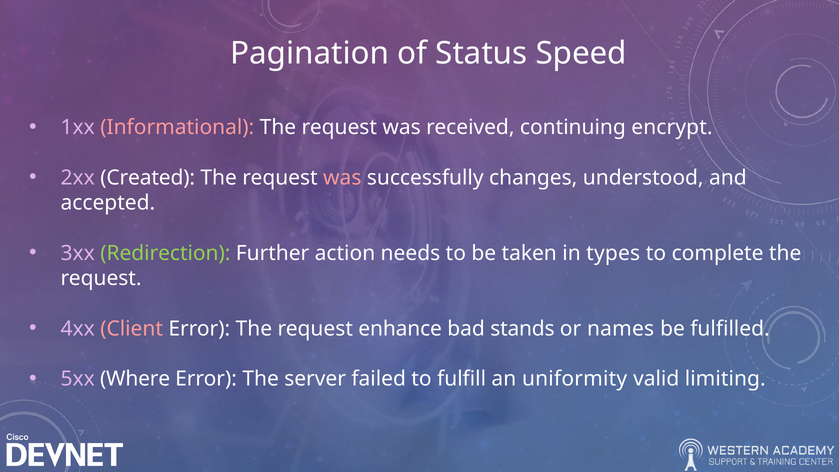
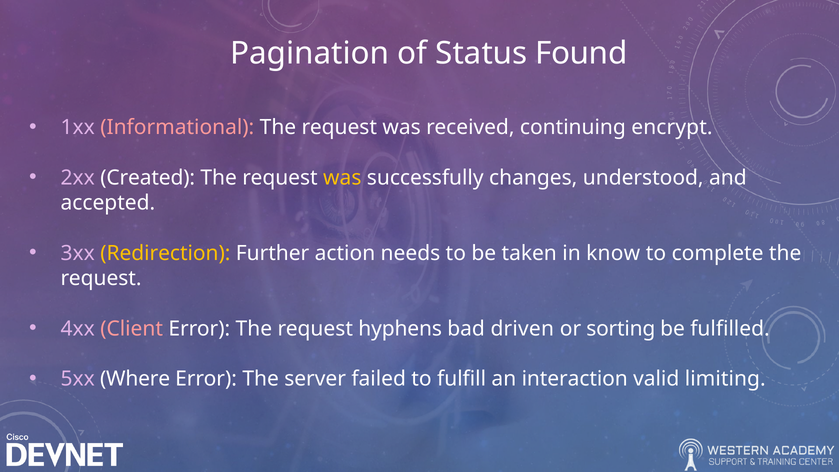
Speed: Speed -> Found (581, 53)
was colour: pink -> yellow (342, 178)
Redirection colour: light green -> yellow (165, 253)
types: types -> know (613, 253)
enhance: enhance -> hyphens (400, 329)
stands: stands -> driven (522, 329)
names: names -> sorting (621, 329)
uniformity: uniformity -> interaction (575, 379)
